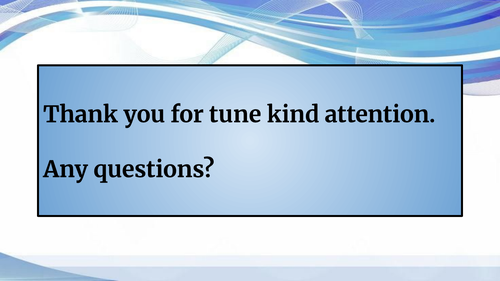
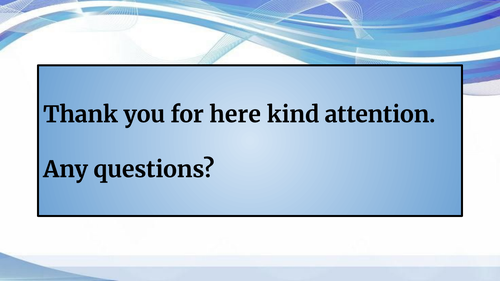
tune: tune -> here (235, 115)
